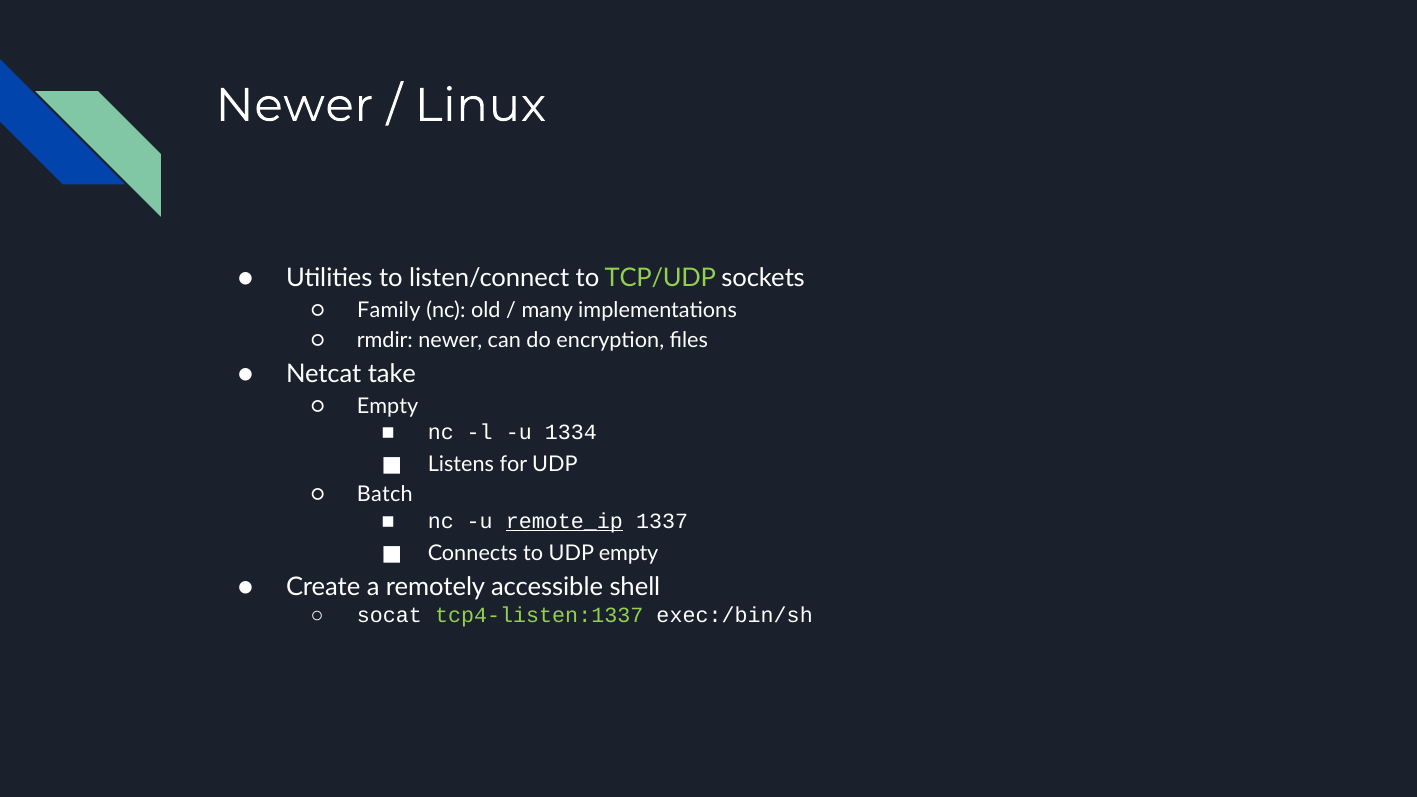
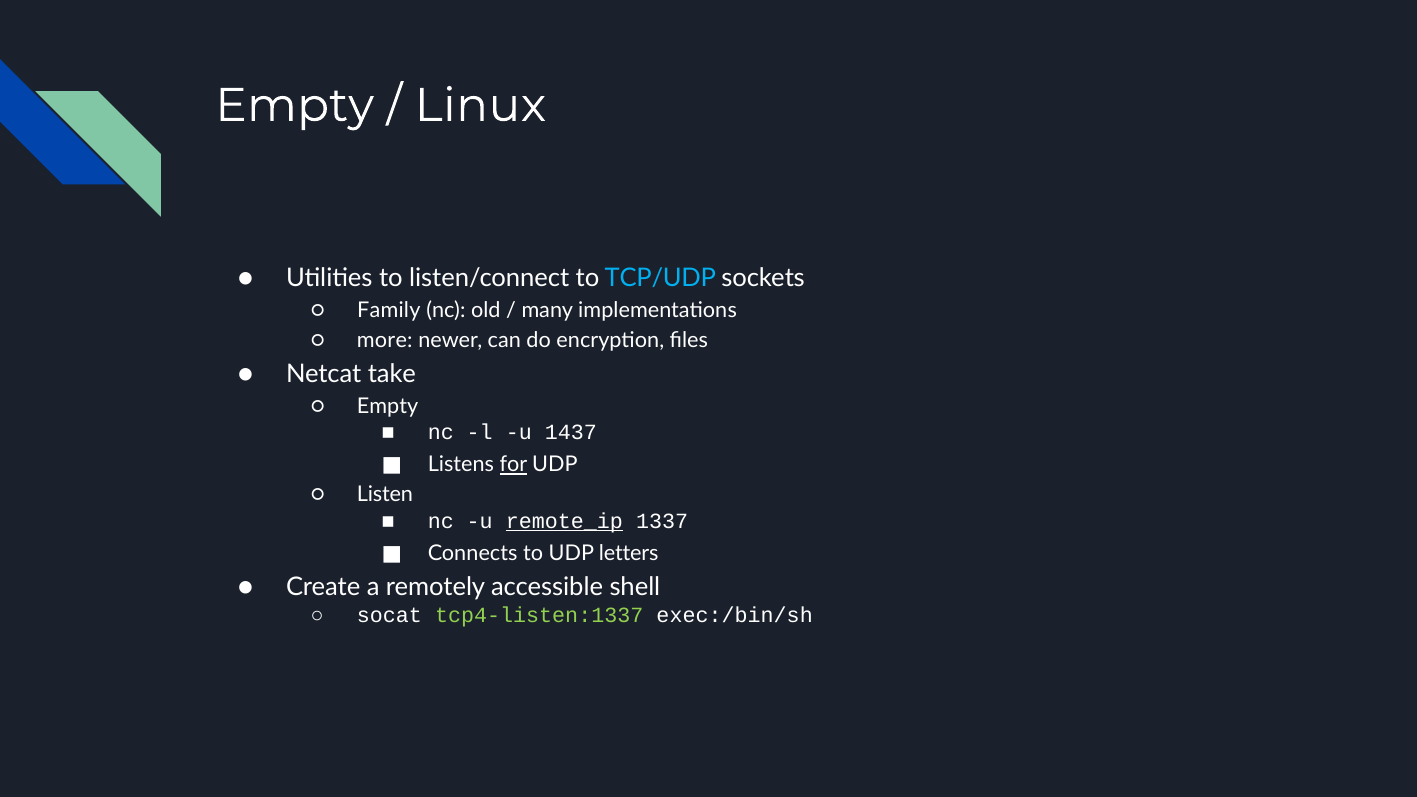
Newer: Newer -> Empty (295, 105)
TCP/UDP colour: light green -> light blue (660, 278)
rmdir: rmdir -> more (385, 341)
1334: 1334 -> 1437 (571, 433)
for underline: none -> present (513, 465)
Batch: Batch -> Listen (385, 495)
UDP empty: empty -> letters (629, 553)
